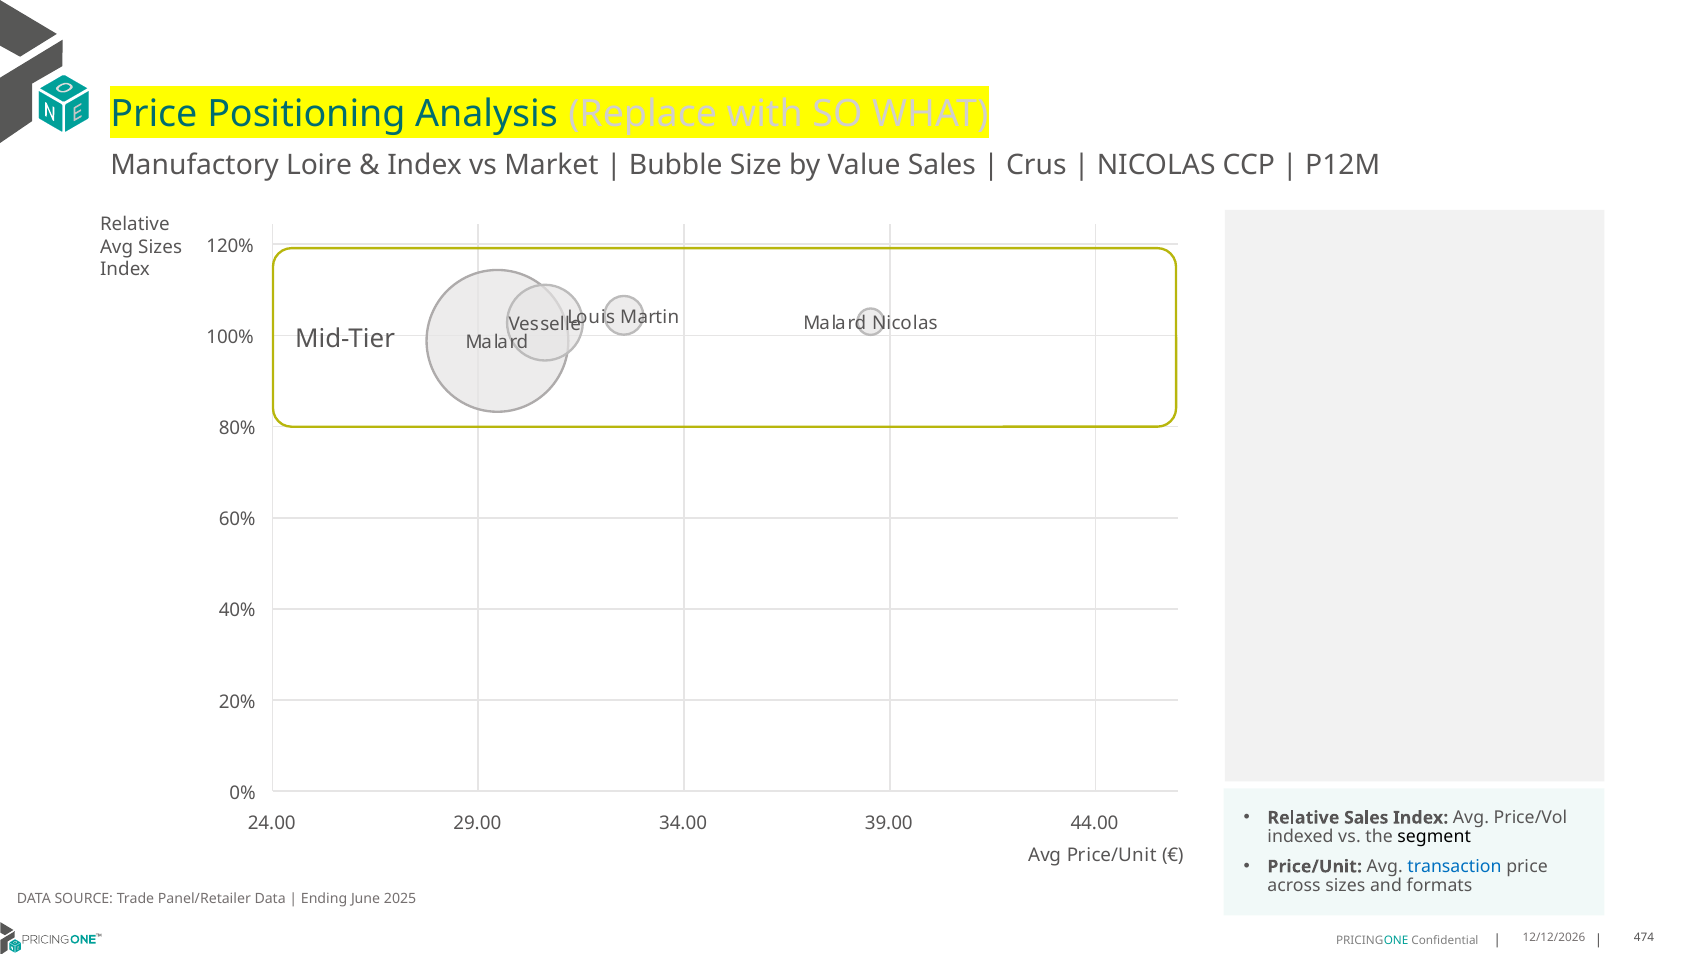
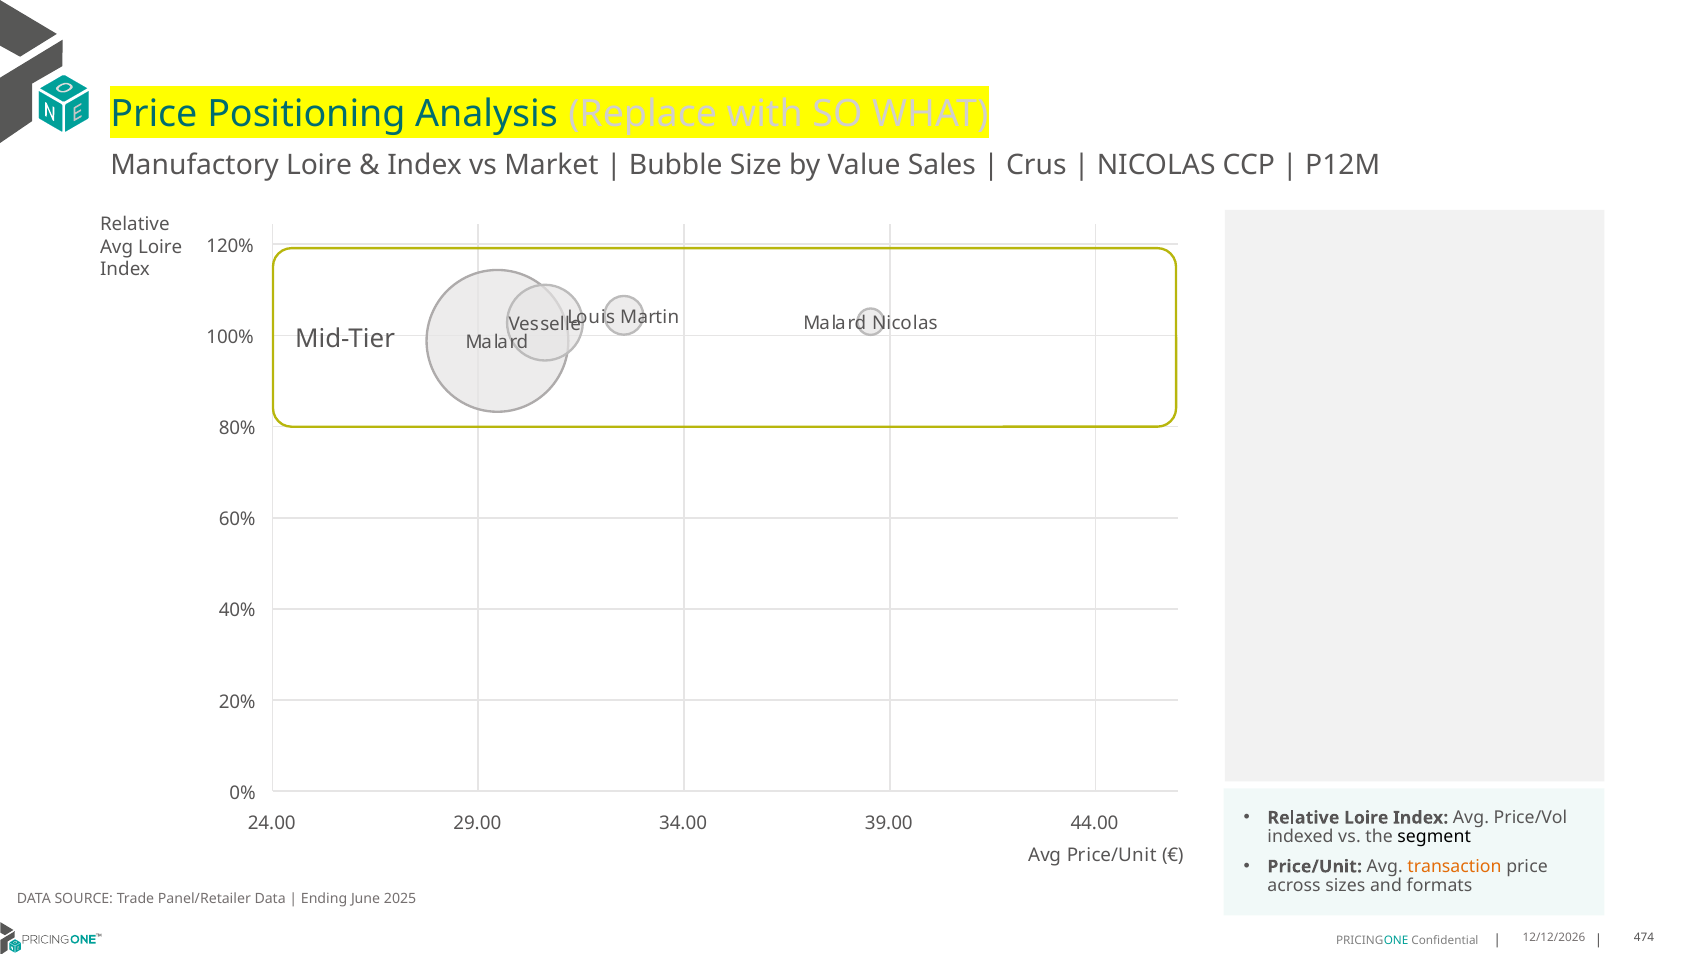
Avg Sizes: Sizes -> Loire (160, 247)
Relative Sales: Sales -> Loire (1366, 818)
transaction colour: blue -> orange (1454, 867)
